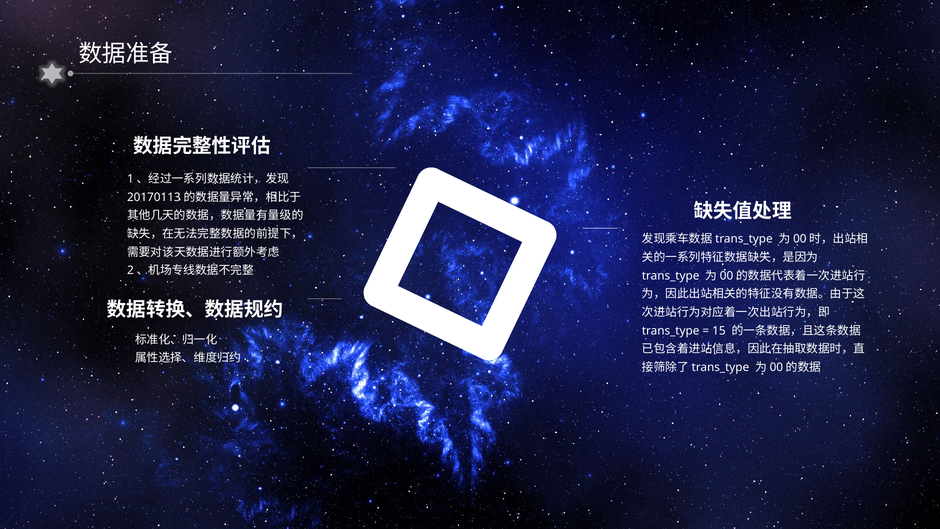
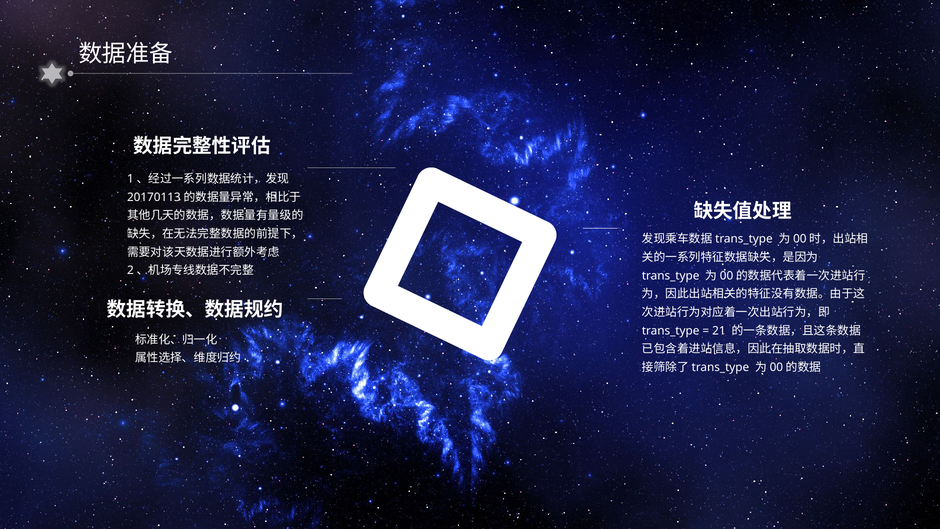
15: 15 -> 21 (719, 331)
